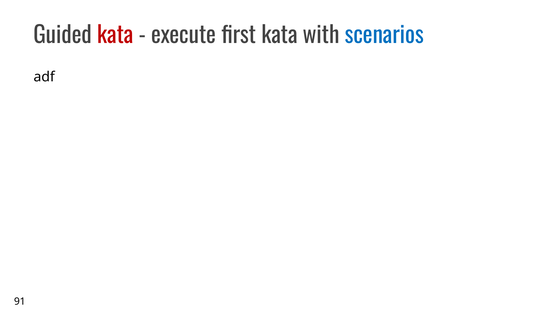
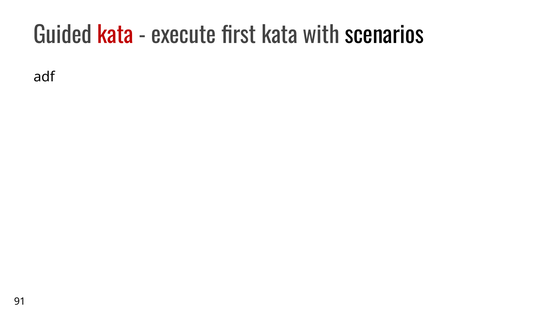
scenarios colour: blue -> black (384, 35)
